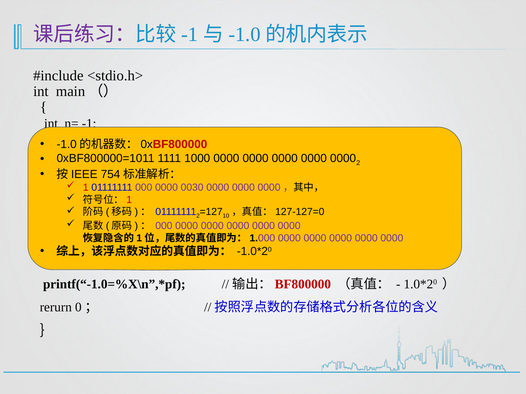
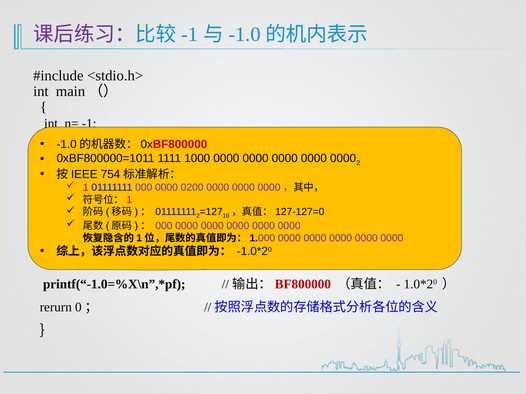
0030: 0030 -> 0200 (192, 188)
